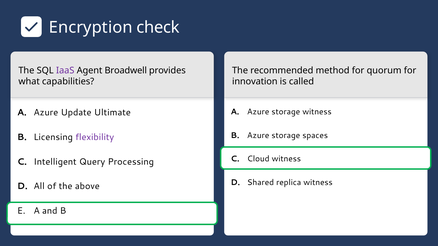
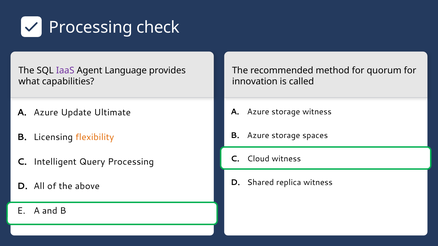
Encryption: Encryption -> Processing (91, 27)
Broadwell: Broadwell -> Language (126, 71)
flexibility colour: purple -> orange (95, 137)
